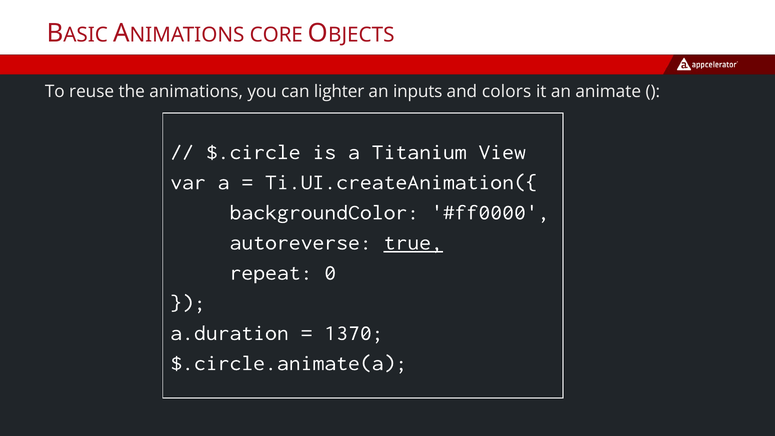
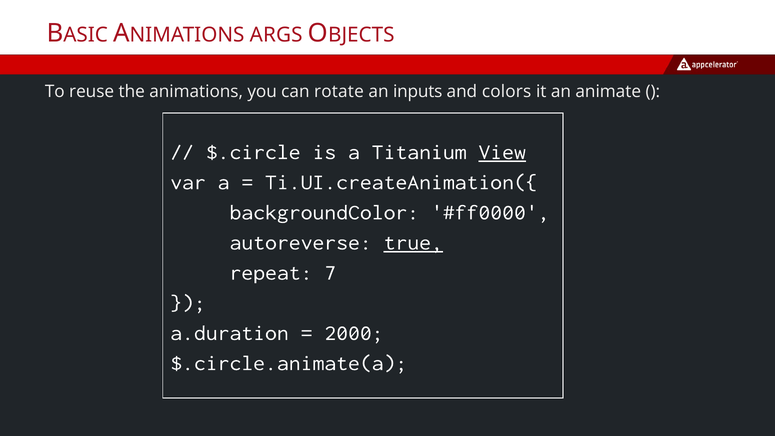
CORE: CORE -> ARGS (276, 35)
lighter: lighter -> rotate (339, 91)
View underline: none -> present (502, 152)
0: 0 -> 7 (330, 272)
1370: 1370 -> 2000 (354, 333)
